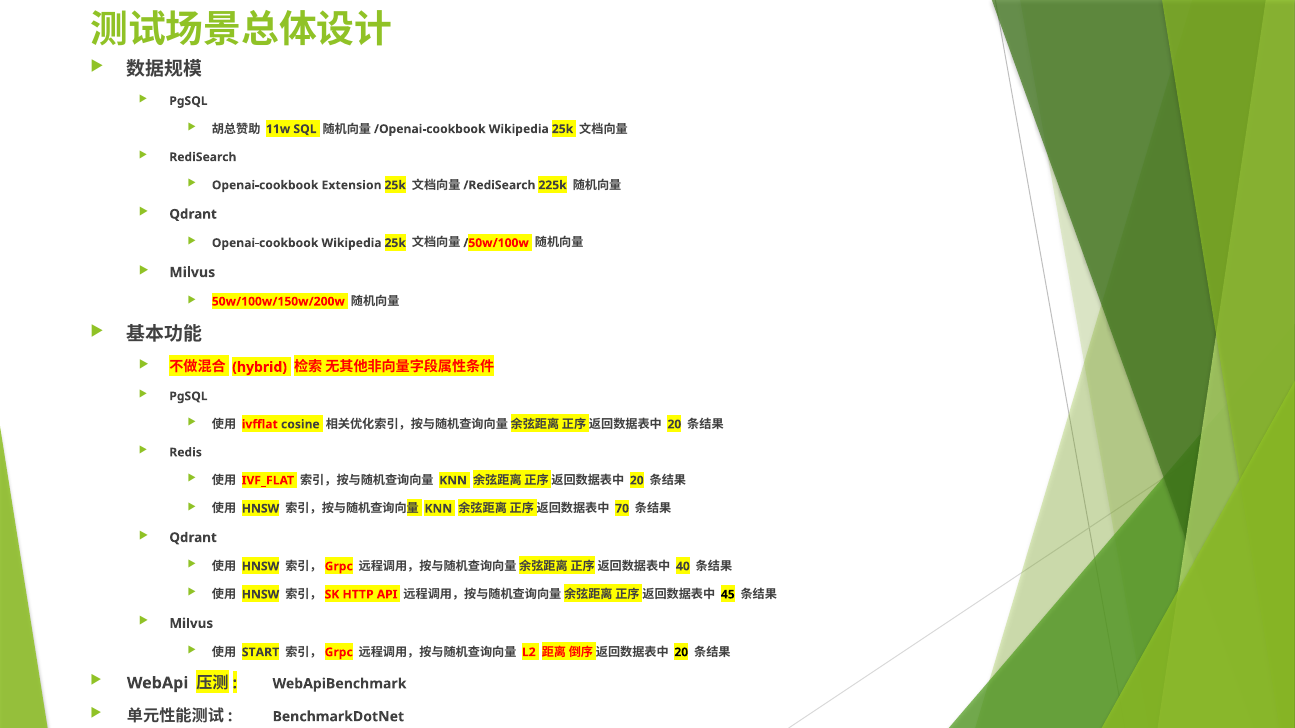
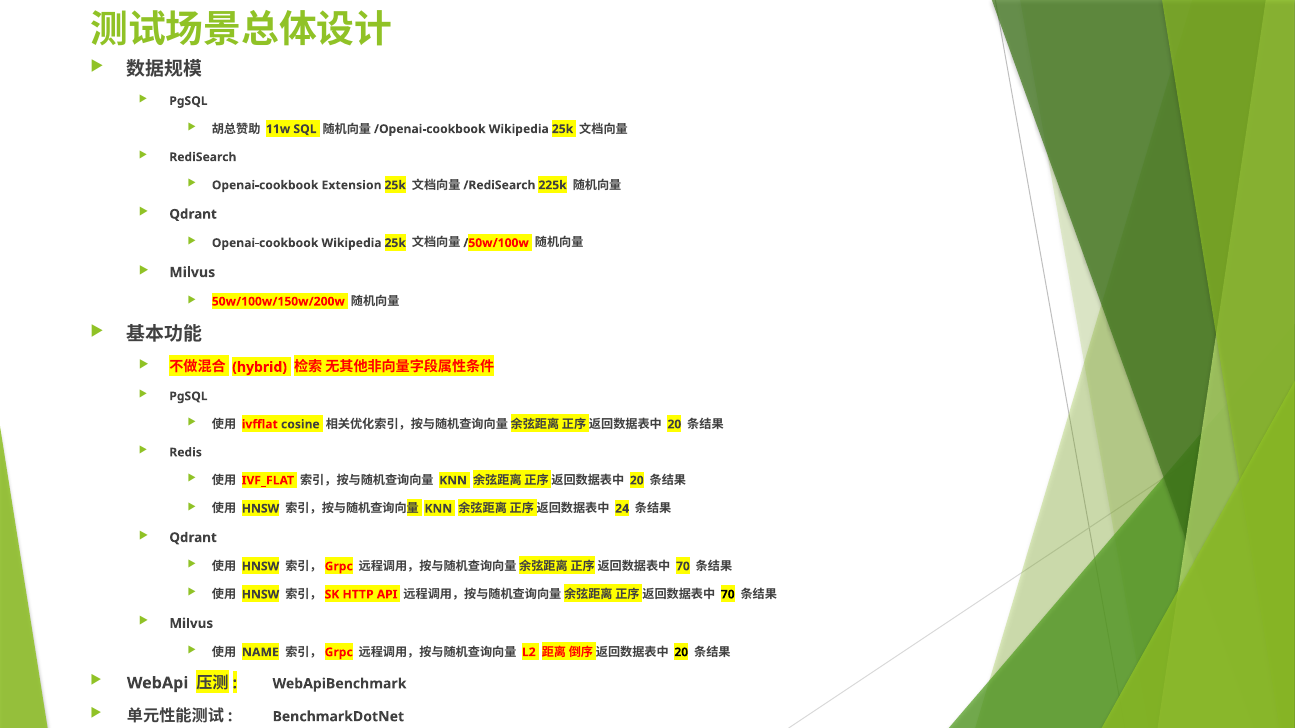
70: 70 -> 24 (622, 509)
40: 40 -> 70 (683, 567)
45: 45 -> 70 (728, 595)
START: START -> NAME (260, 653)
